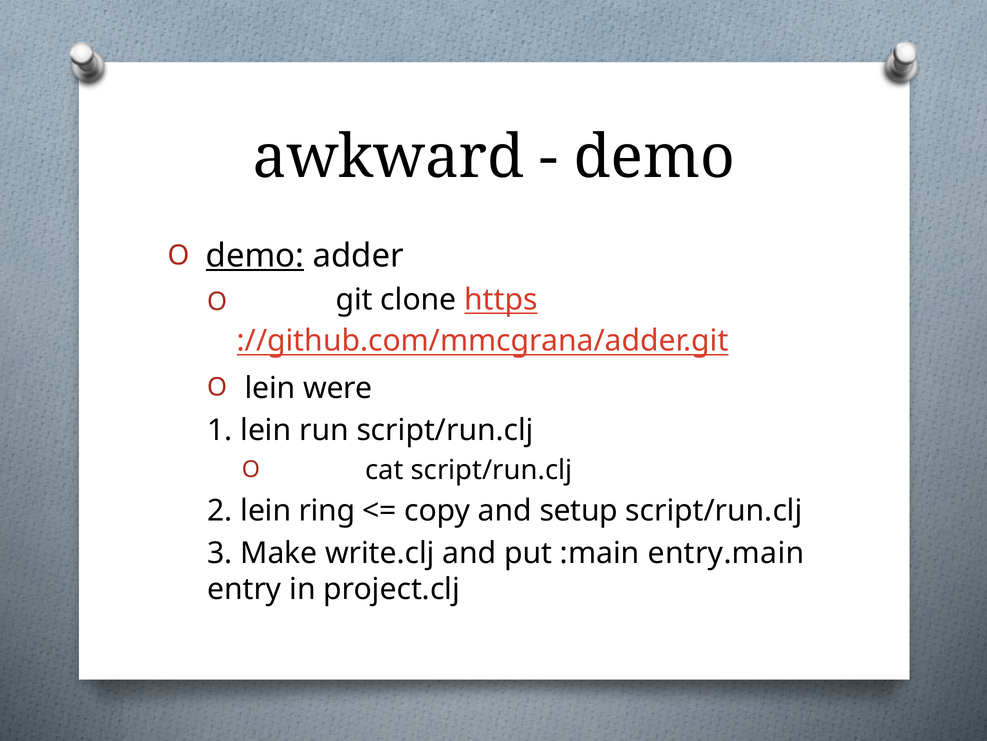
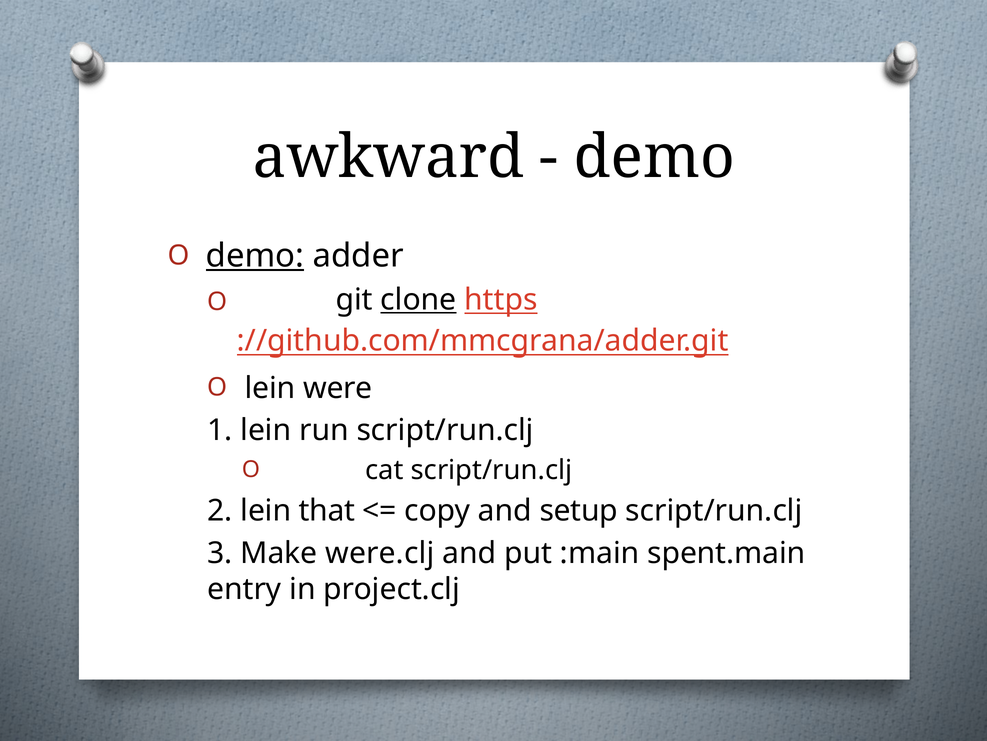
clone underline: none -> present (418, 299)
ring: ring -> that (327, 510)
write.clj: write.clj -> were.clj (380, 553)
entry.main: entry.main -> spent.main (726, 553)
